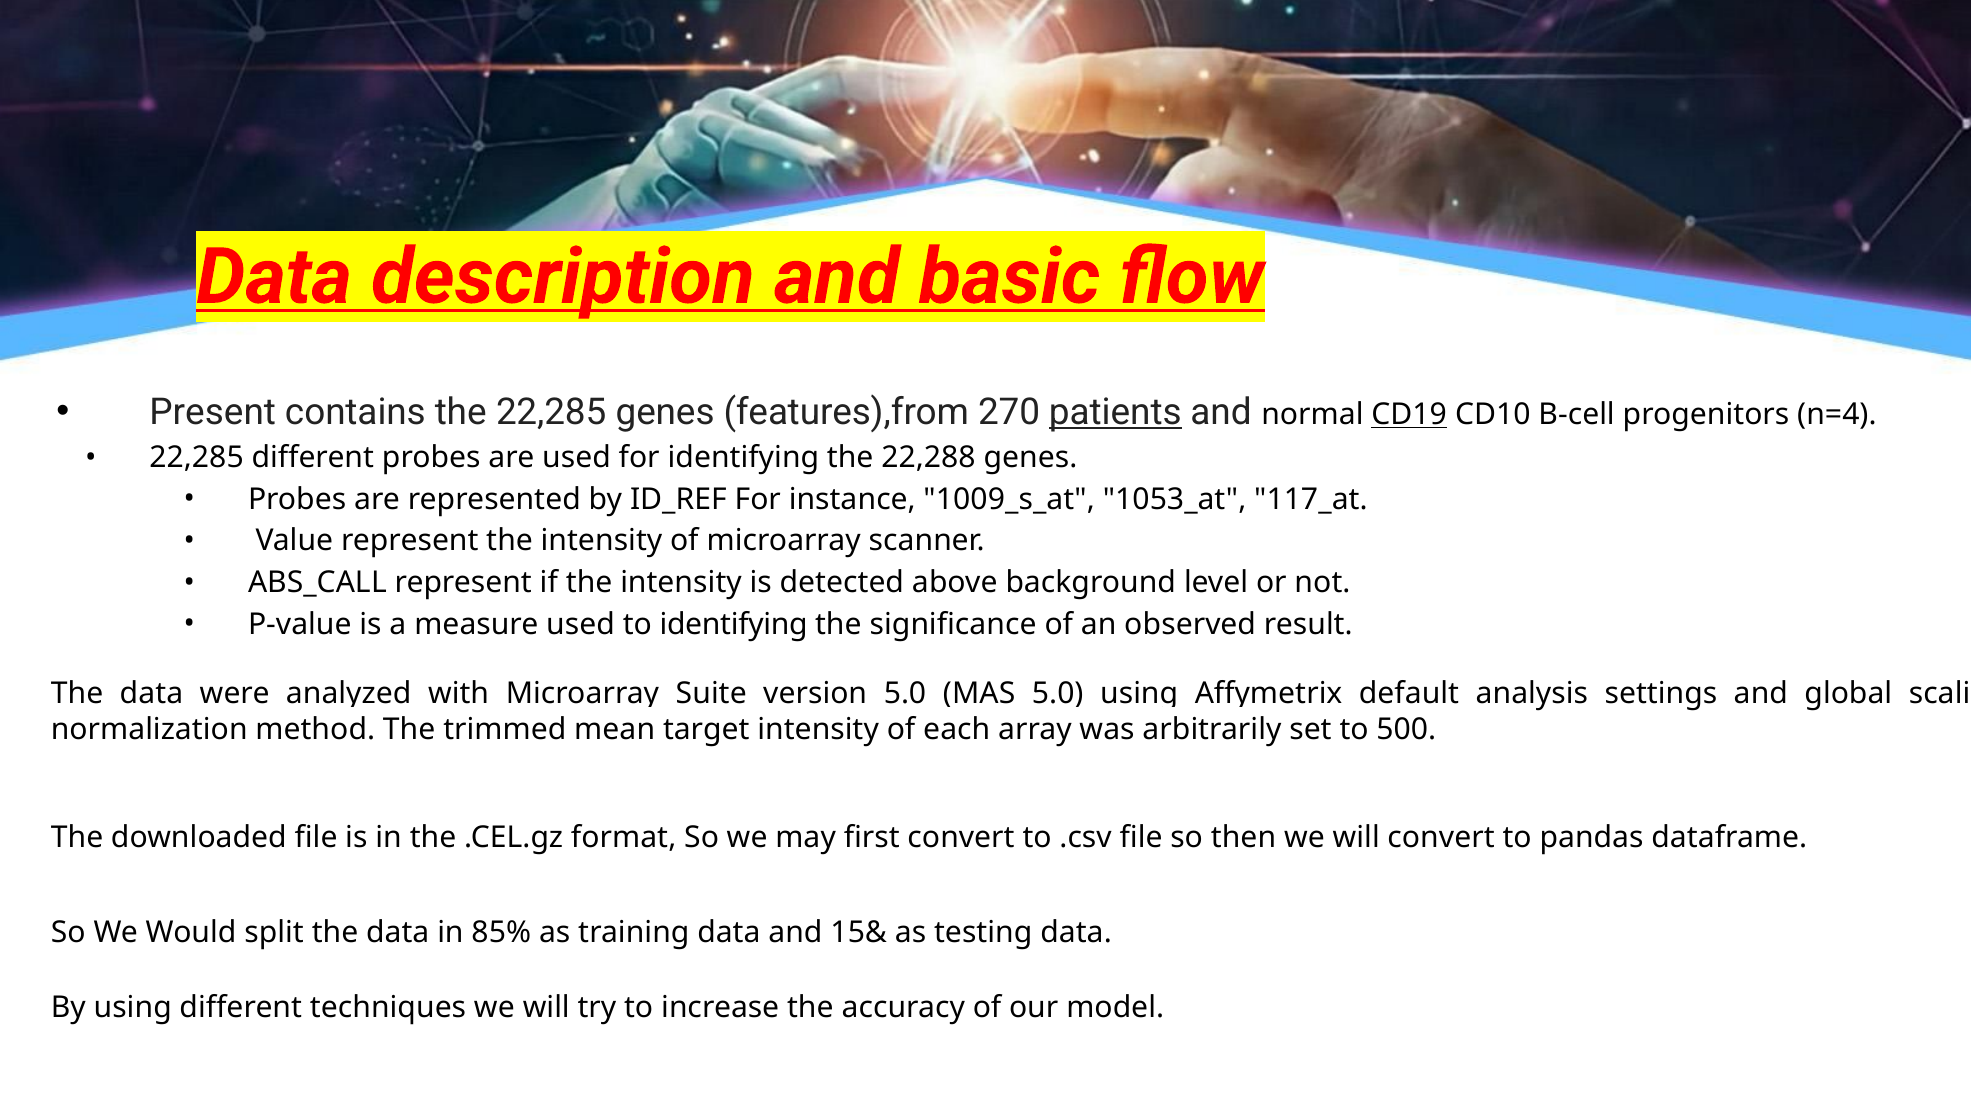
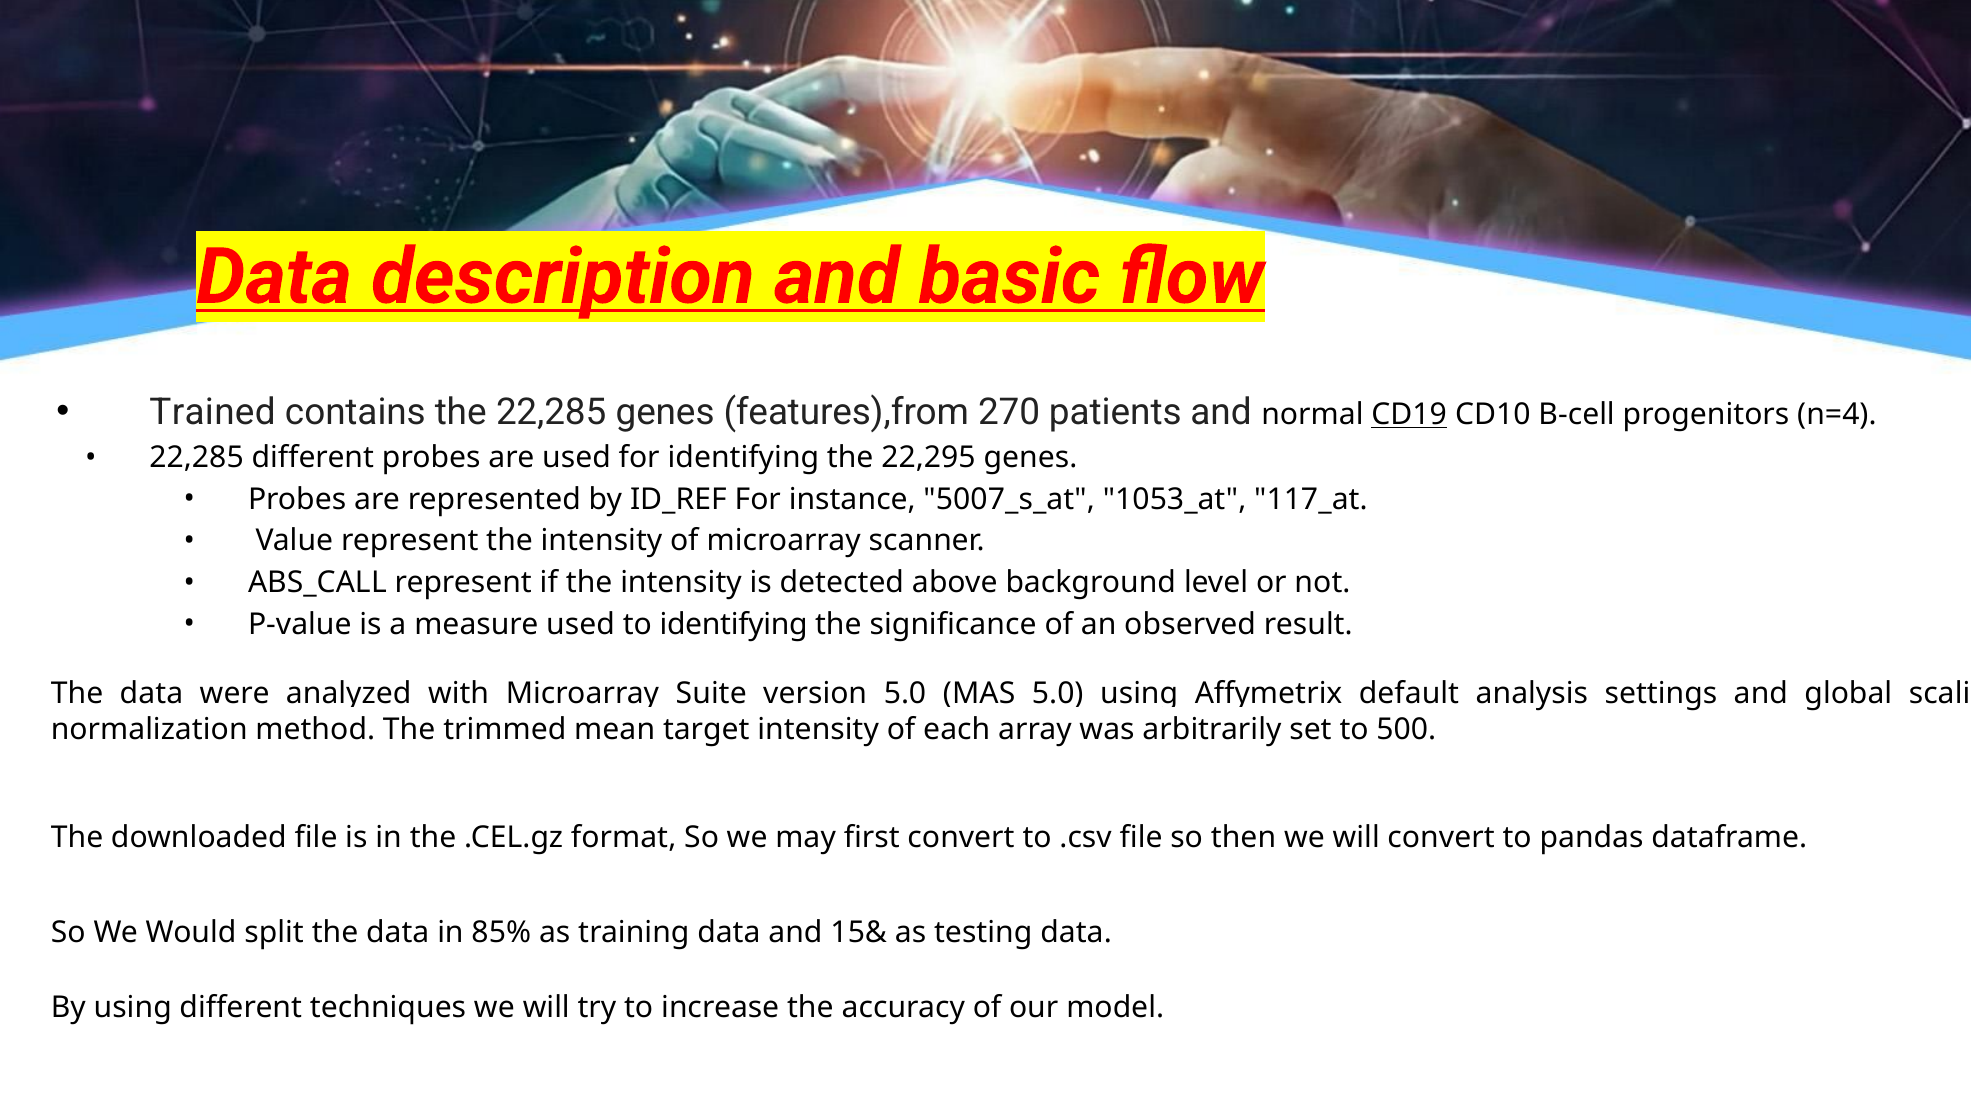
Present: Present -> Trained (213, 412)
patients underline: present -> none (1115, 412)
22,288: 22,288 -> 22,295 (929, 458)
1009_s_at: 1009_s_at -> 5007_s_at (1009, 499)
